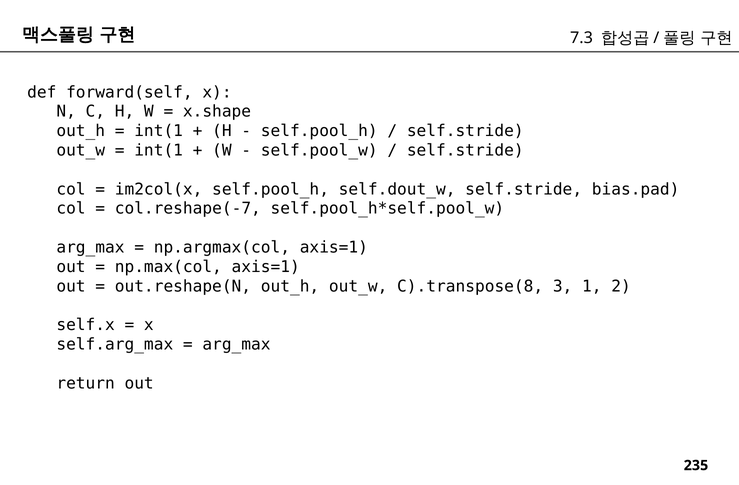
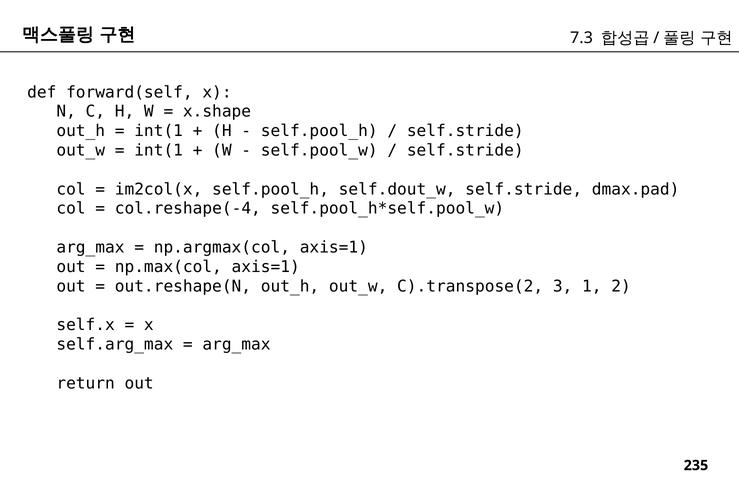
bias.pad: bias.pad -> dmax.pad (636, 189)
col.reshape(-7: col.reshape(-7 -> col.reshape(-4 (188, 209)
C).transpose(8: C).transpose(8 -> C).transpose(2 (470, 286)
